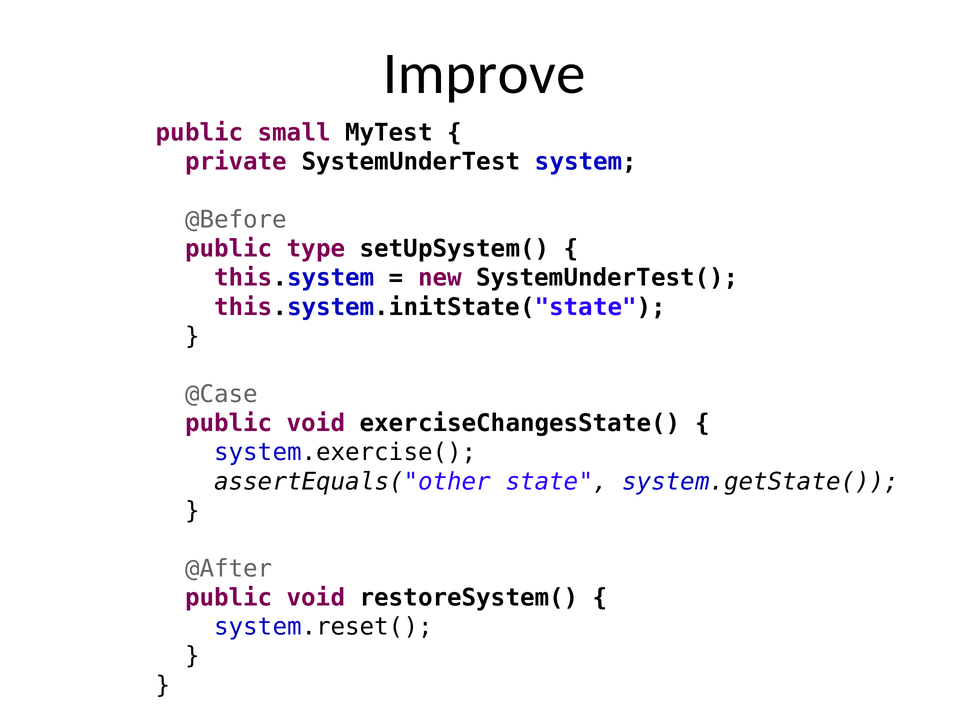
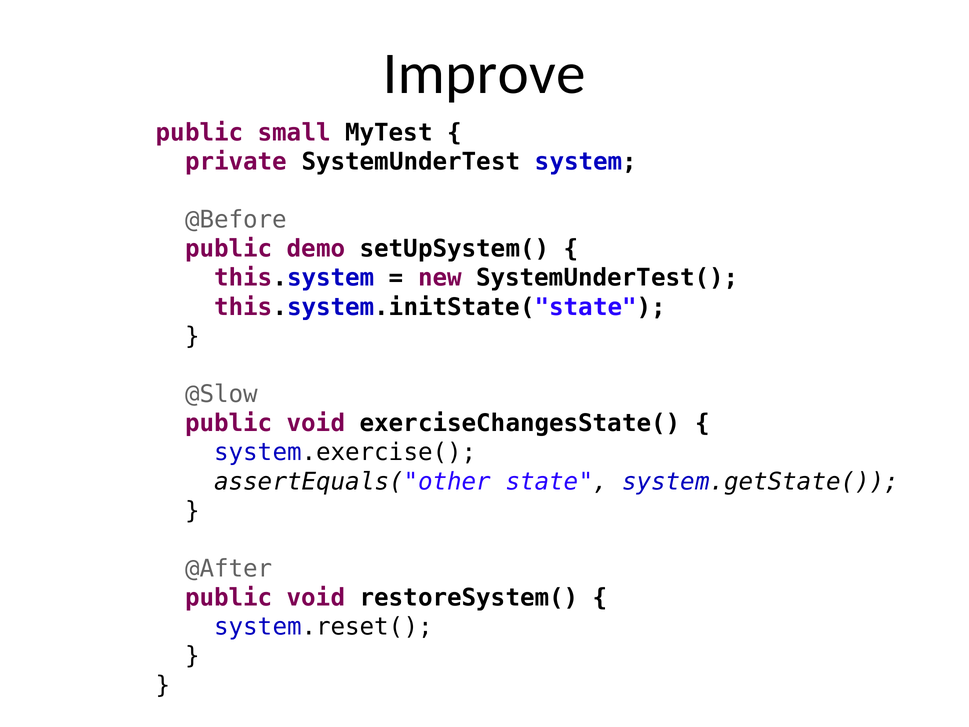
type: type -> demo (316, 249)
@Case: @Case -> @Slow (221, 394)
